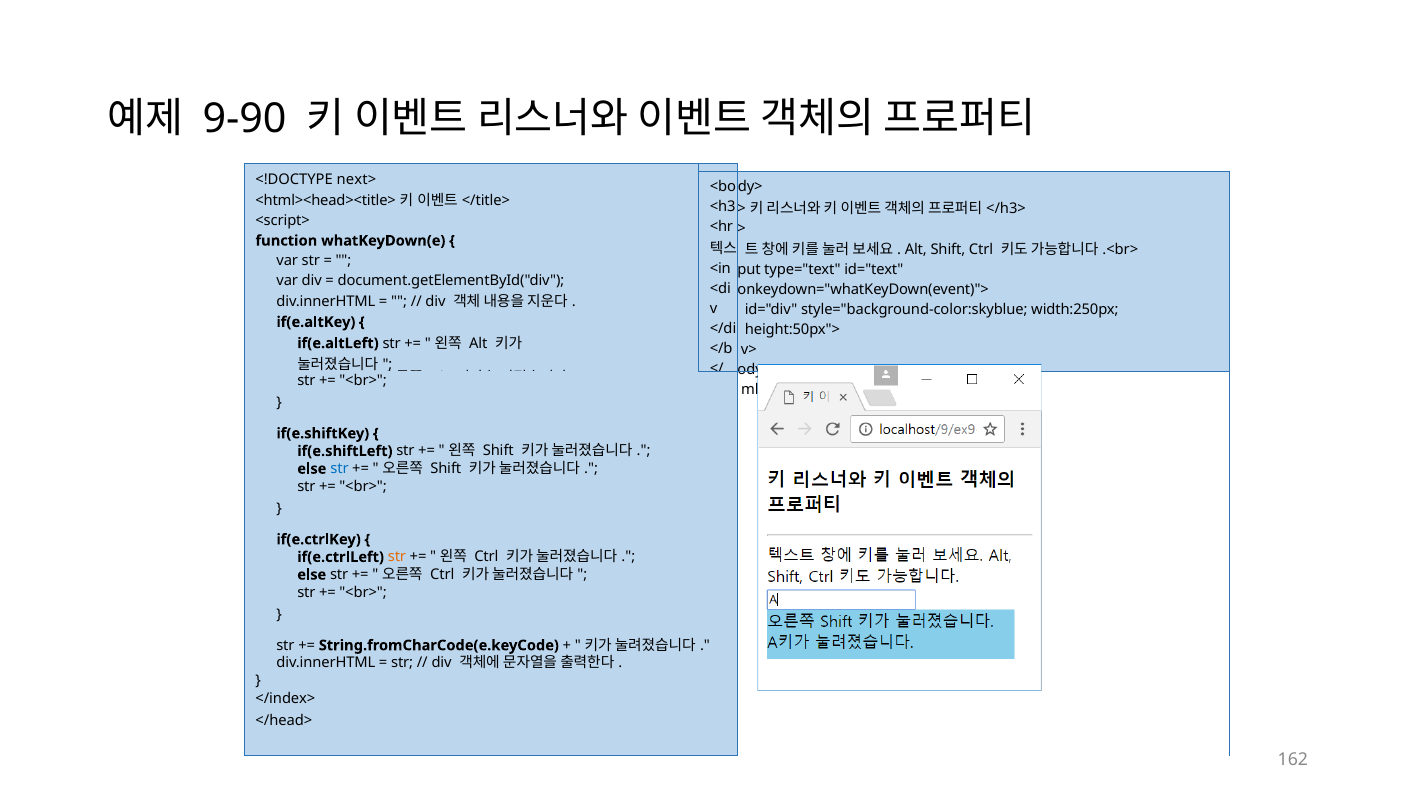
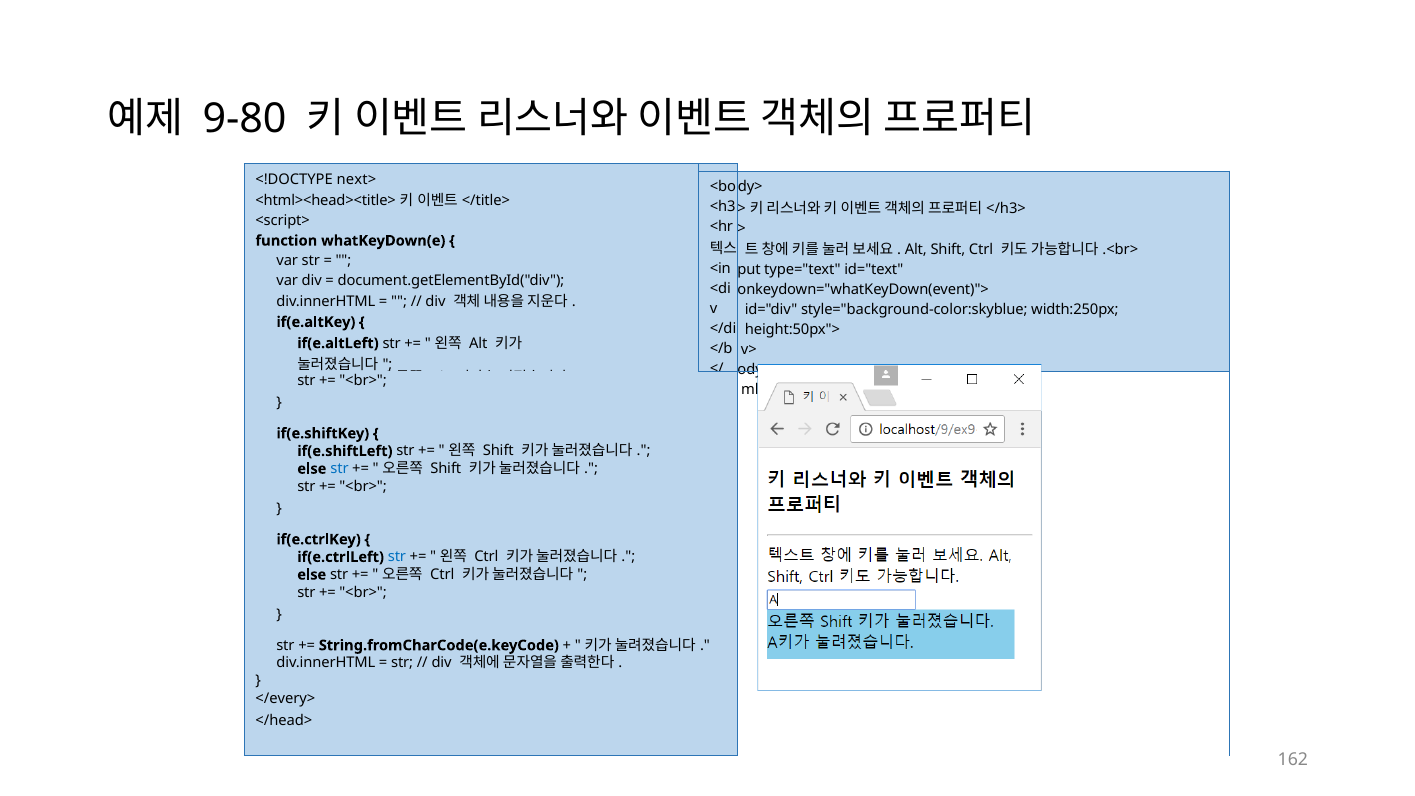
9-90: 9-90 -> 9-80 (245, 119)
str colour: orange -> blue (397, 557)
</index>: </index> -> </every> (285, 698)
